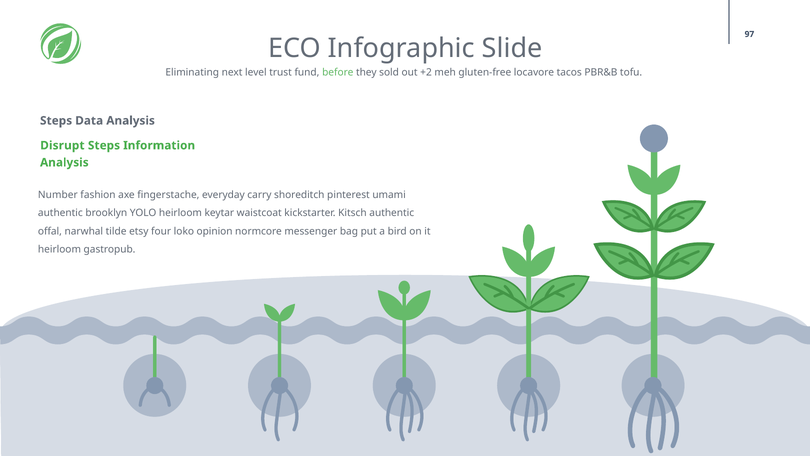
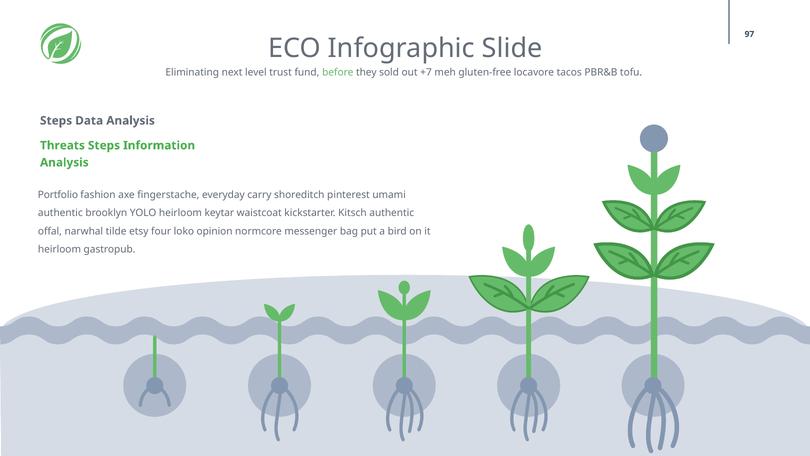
+2: +2 -> +7 (426, 72)
Disrupt: Disrupt -> Threats (62, 145)
Number: Number -> Portfolio (58, 195)
